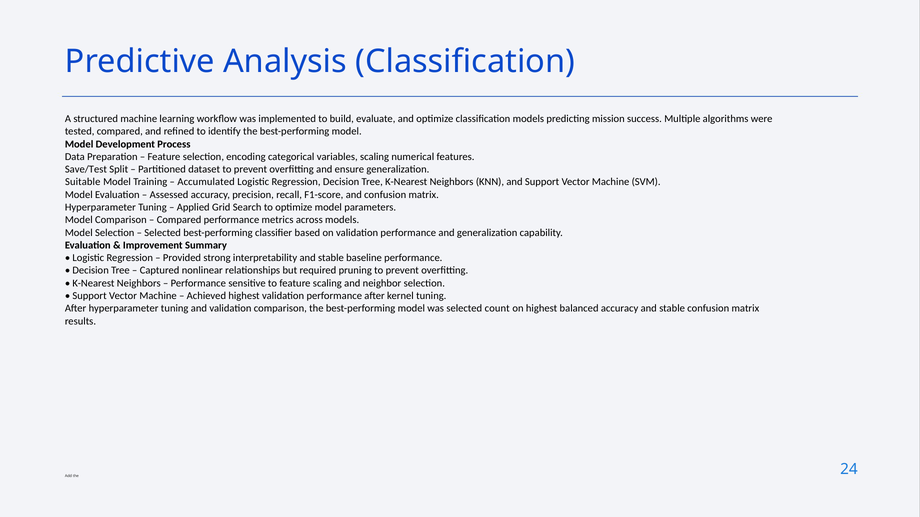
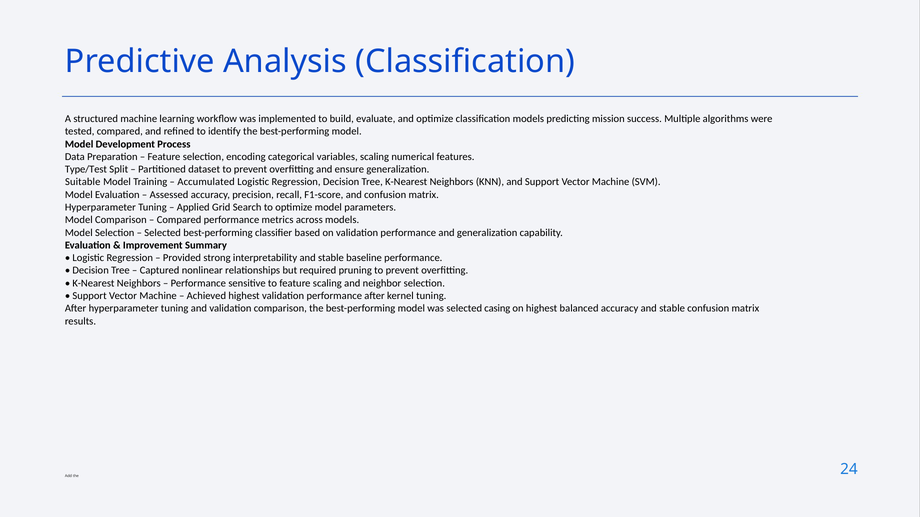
Save/Test: Save/Test -> Type/Test (86, 170)
count: count -> casing (497, 309)
